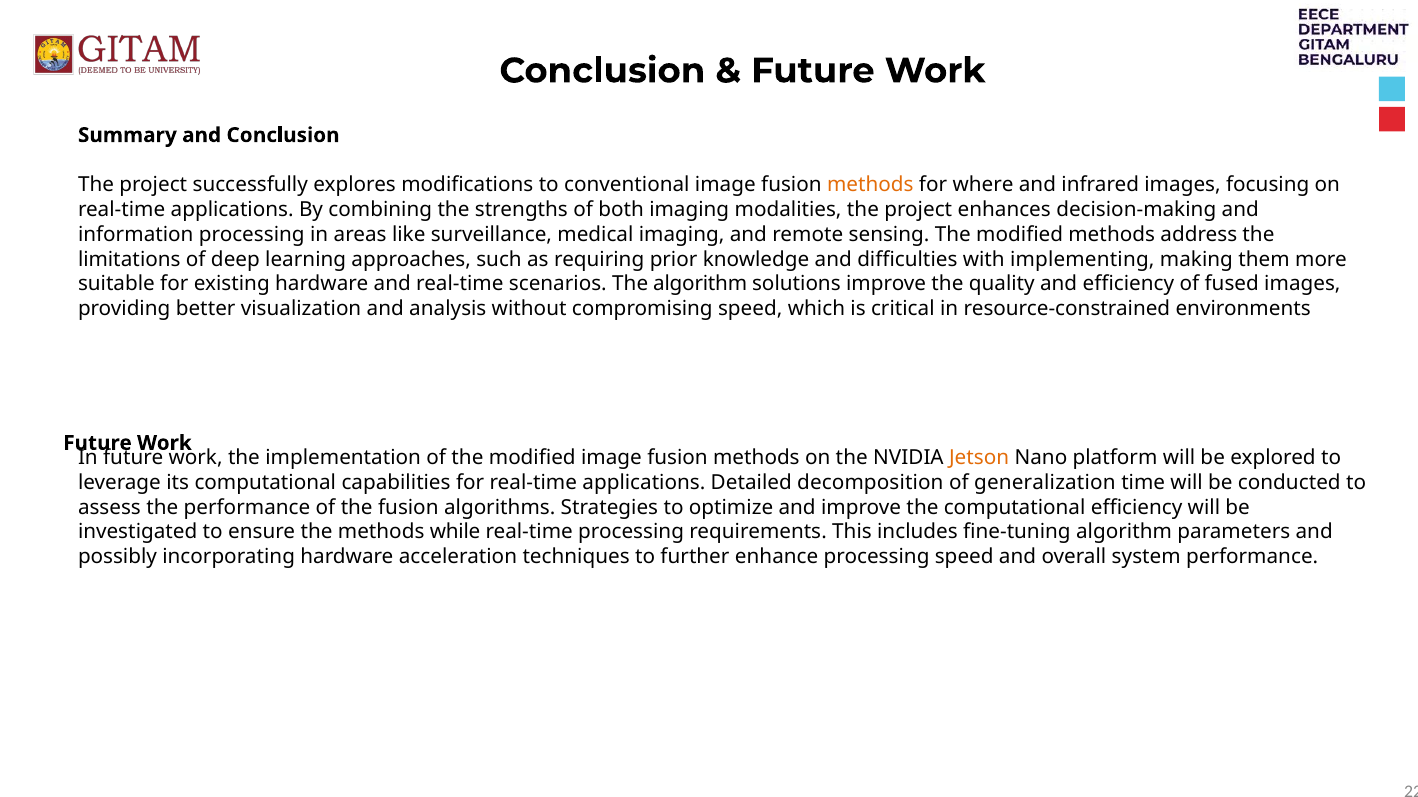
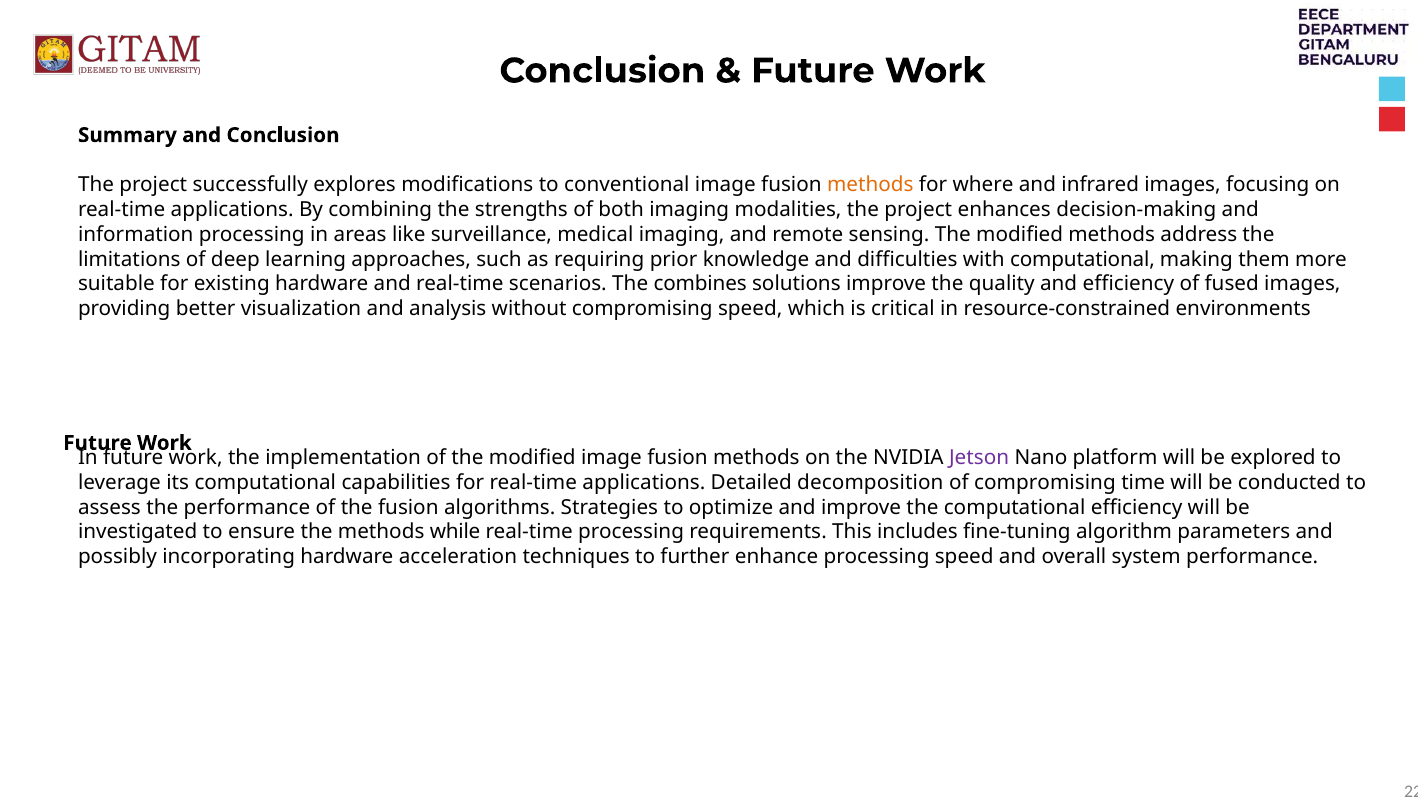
with implementing: implementing -> computational (1082, 259)
The algorithm: algorithm -> combines (700, 284)
Jetson colour: orange -> purple (979, 458)
of generalization: generalization -> compromising (1045, 483)
